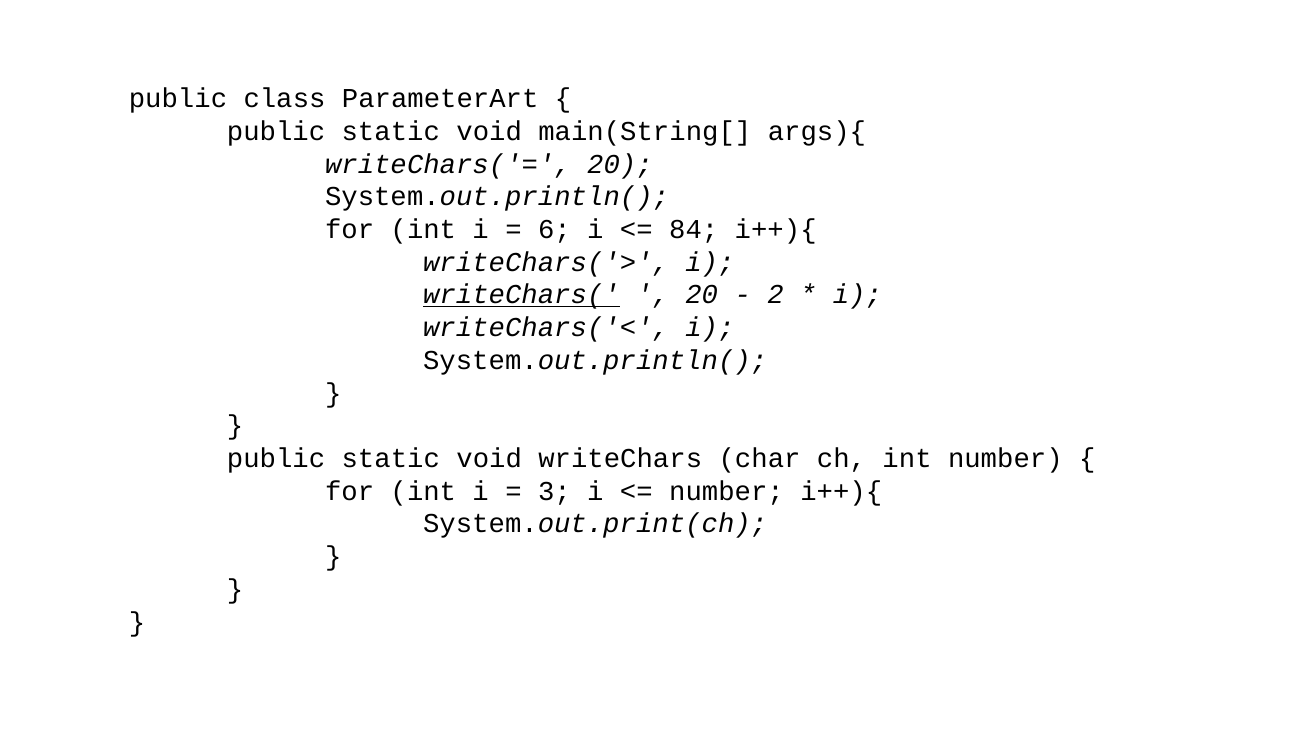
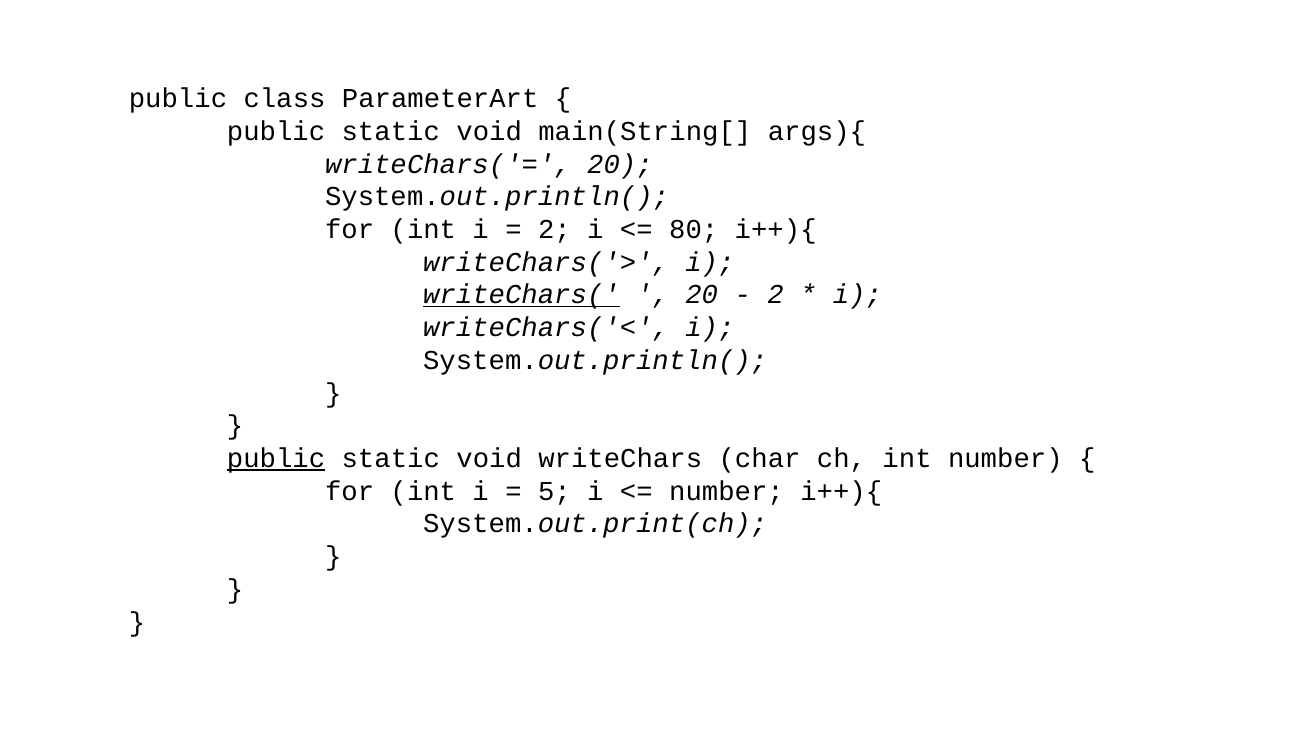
6: 6 -> 2 (554, 229)
84: 84 -> 80 (694, 229)
public underline: none -> present (276, 458)
3: 3 -> 5 (554, 491)
